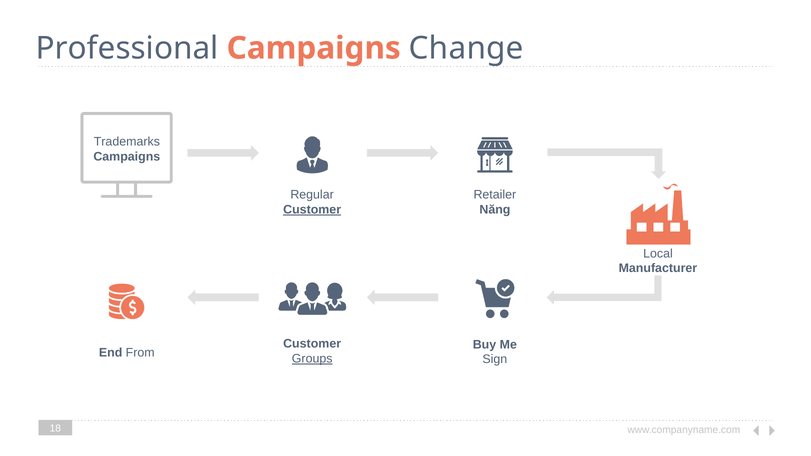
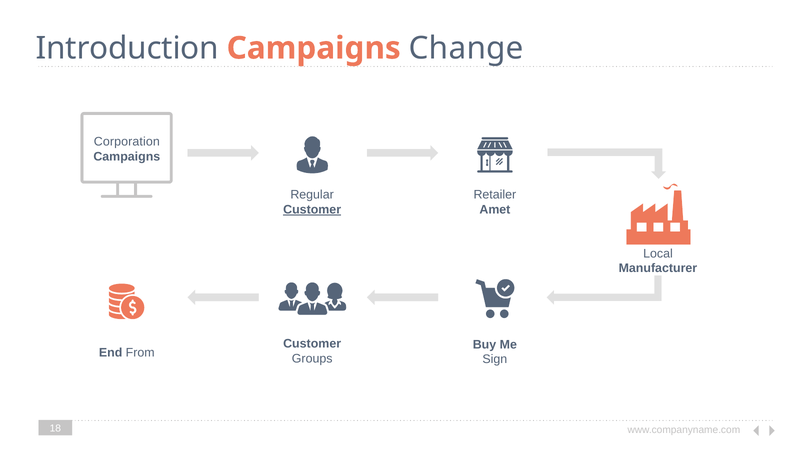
Professional: Professional -> Introduction (127, 48)
Trademarks: Trademarks -> Corporation (127, 142)
Năng: Năng -> Amet (495, 210)
Groups underline: present -> none (312, 359)
